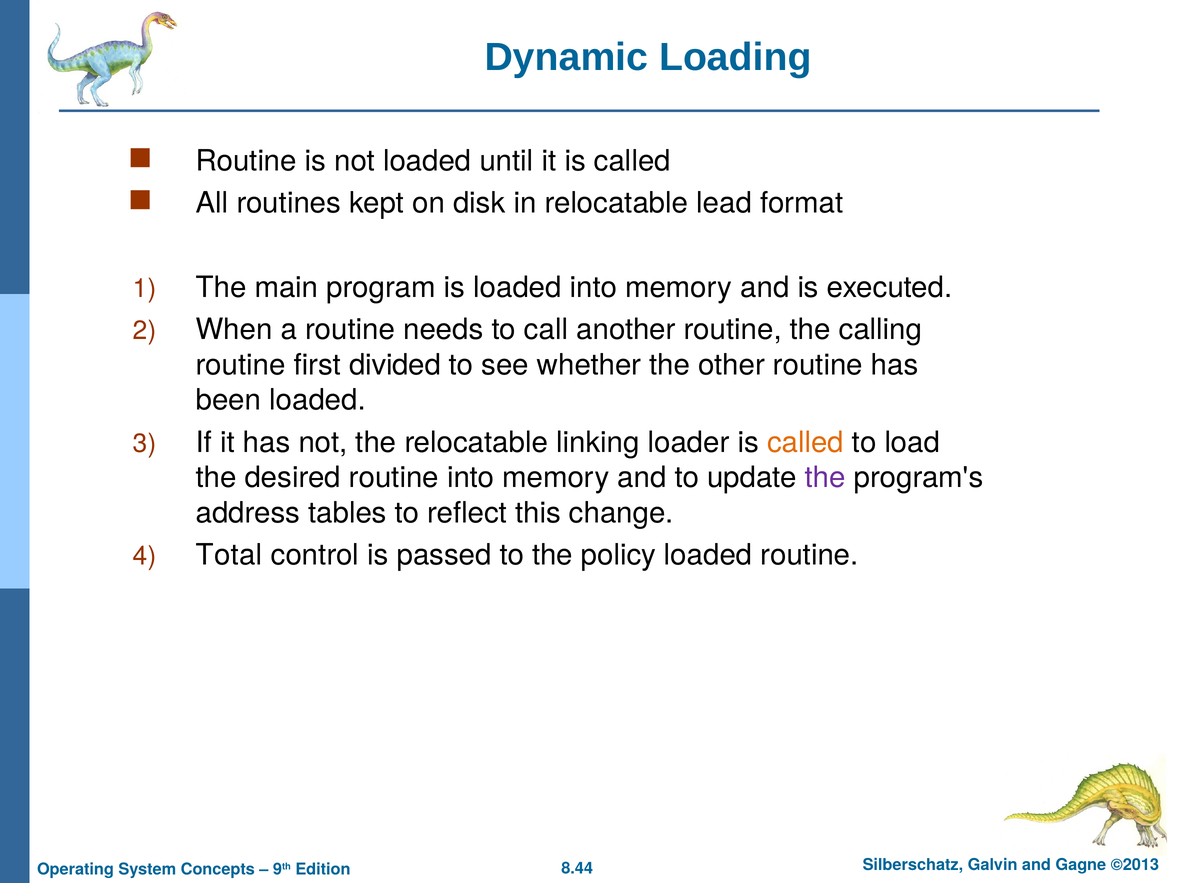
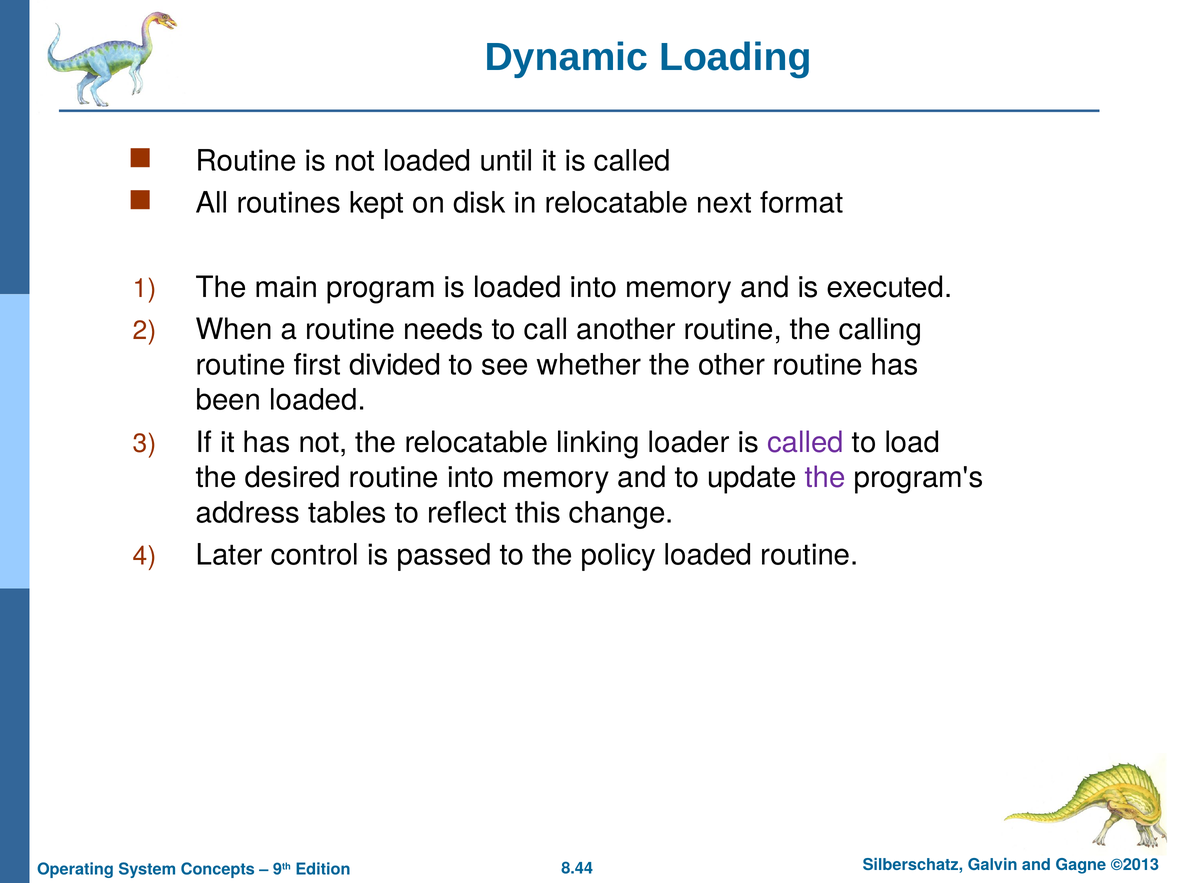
lead: lead -> next (724, 203)
called colour: orange -> purple (805, 443)
Total: Total -> Later (229, 555)
